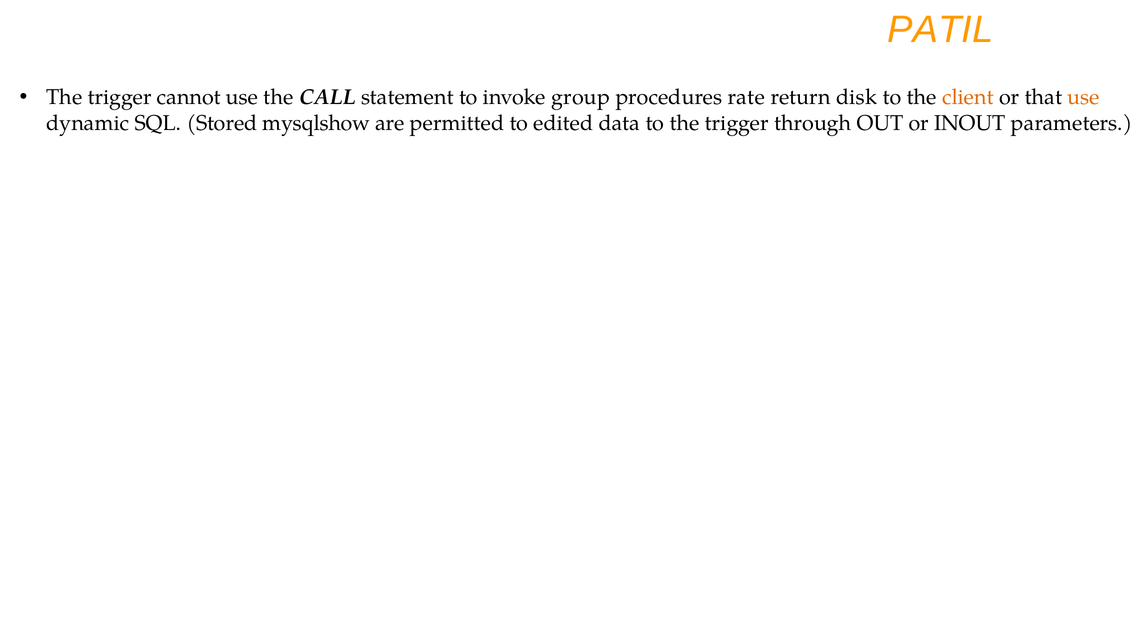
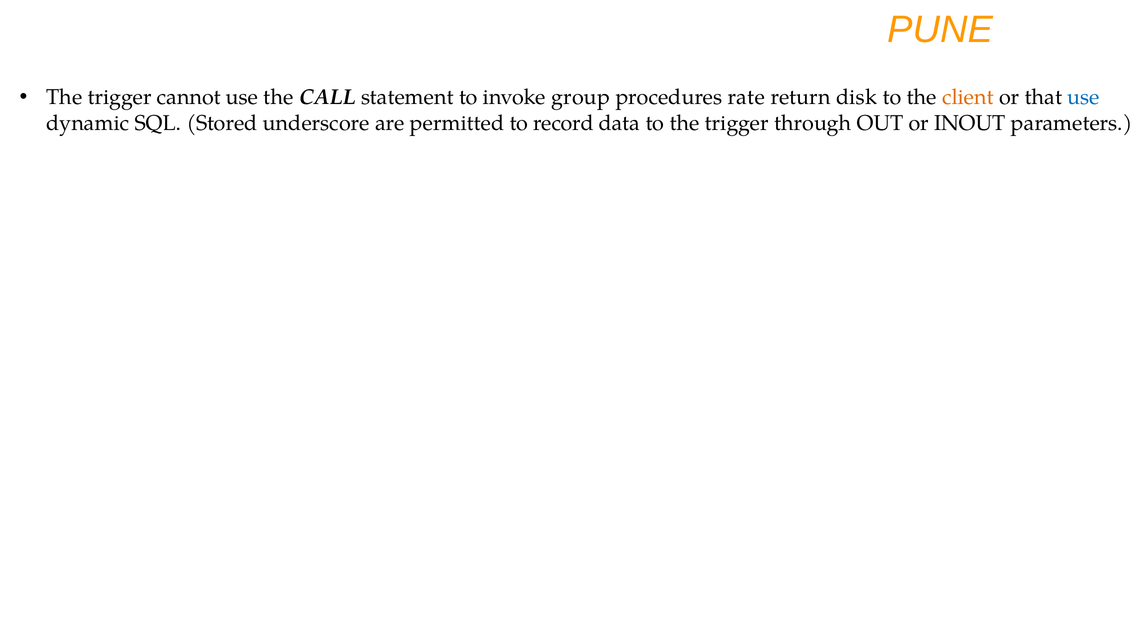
PATIL: PATIL -> PUNE (940, 30)
use colour: orange -> blue (1084, 97)
mysqlshow: mysqlshow -> underscore (316, 123)
edited: edited -> record (563, 123)
